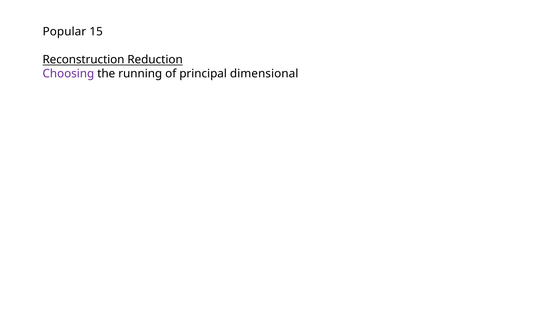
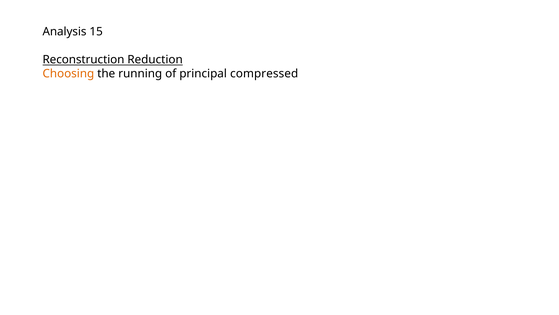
Popular: Popular -> Analysis (64, 32)
Choosing colour: purple -> orange (68, 74)
dimensional: dimensional -> compressed (264, 74)
